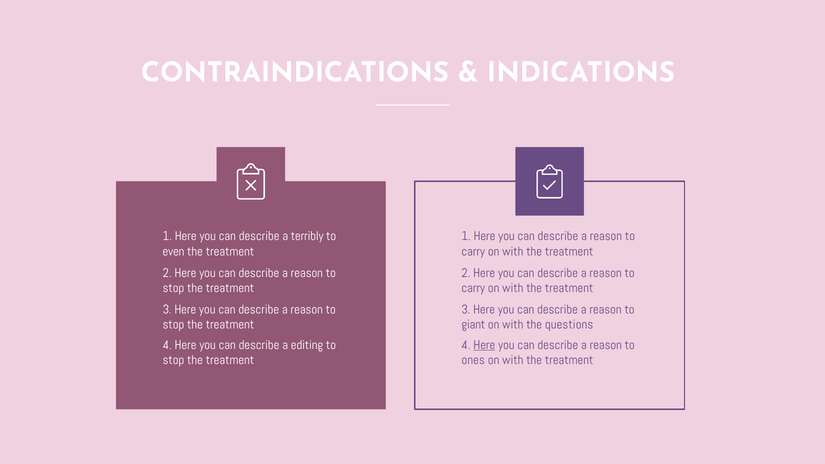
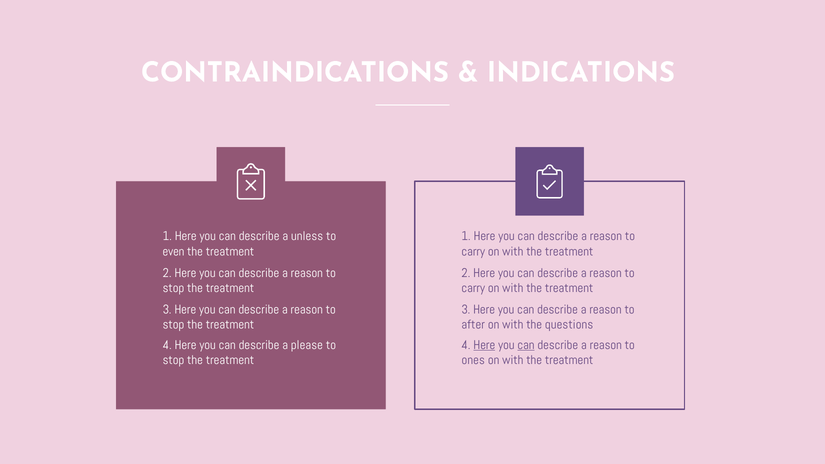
terribly: terribly -> unless (307, 236)
giant: giant -> after (473, 325)
editing: editing -> please (307, 345)
can underline: none -> present (526, 345)
